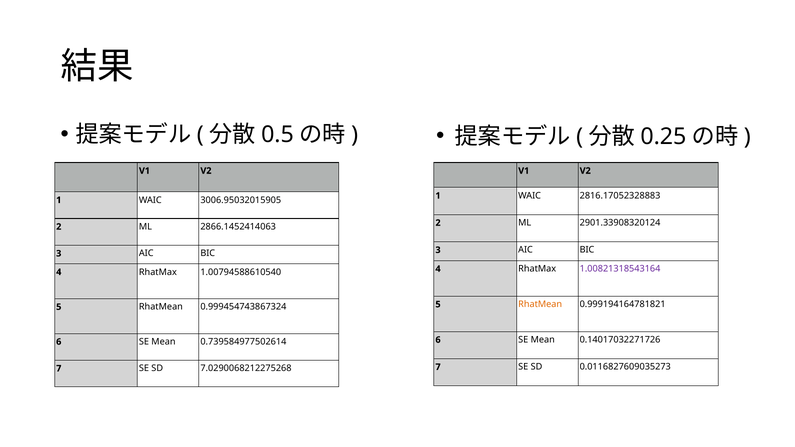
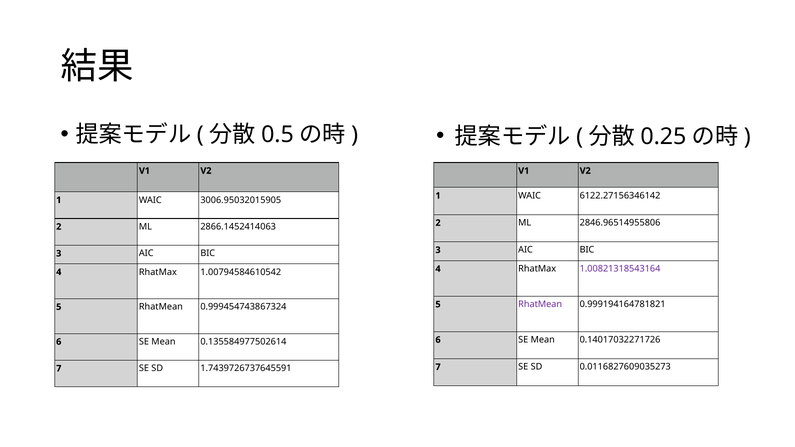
2816.17052328883: 2816.17052328883 -> 6122.27156346142 (620, 196)
2901.33908320124: 2901.33908320124 -> 2846.96514955806 (620, 223)
1.00794588610540: 1.00794588610540 -> 1.00794584610542 (241, 272)
RhatMean colour: orange -> purple (540, 304)
0.739584977502614: 0.739584977502614 -> 0.135584977502614 (243, 342)
7.0290068212275268: 7.0290068212275268 -> 1.7439726737645591 (246, 369)
